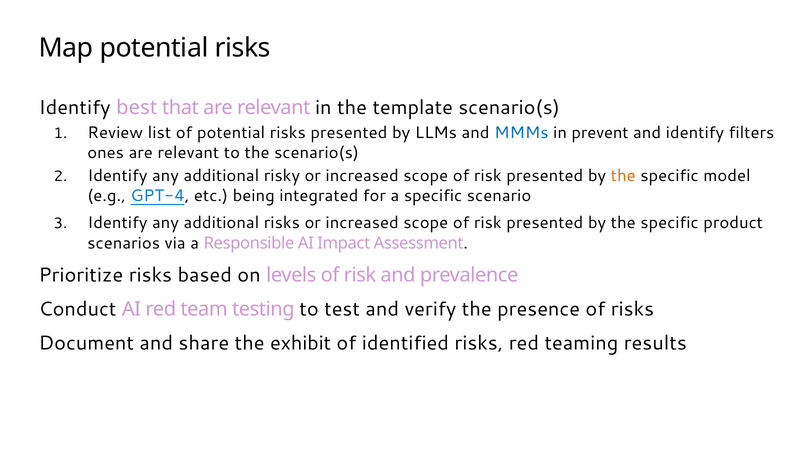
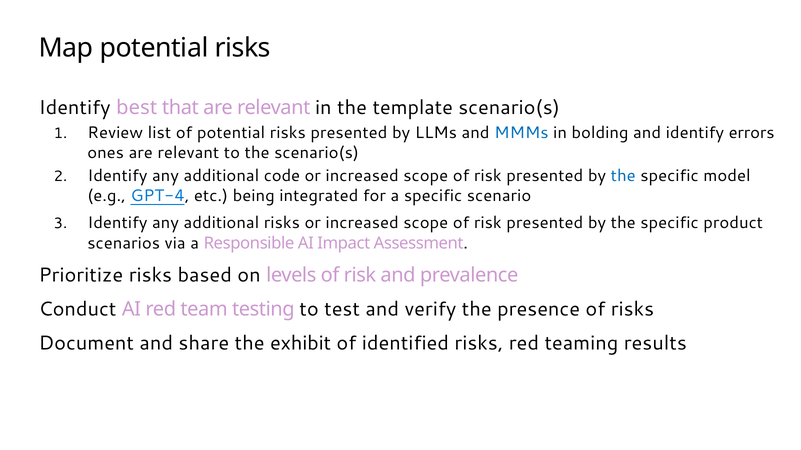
prevent: prevent -> bolding (600, 133)
filters: filters -> errors (752, 133)
risky: risky -> code (282, 176)
the colour: orange -> blue (623, 176)
